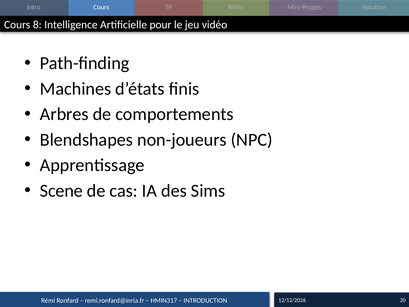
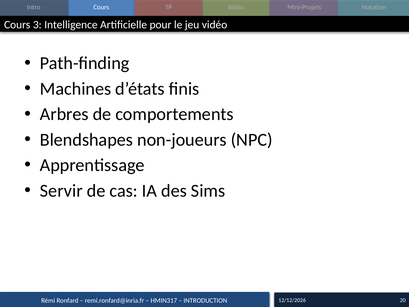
8: 8 -> 3 (37, 25)
Scene: Scene -> Servir (61, 191)
